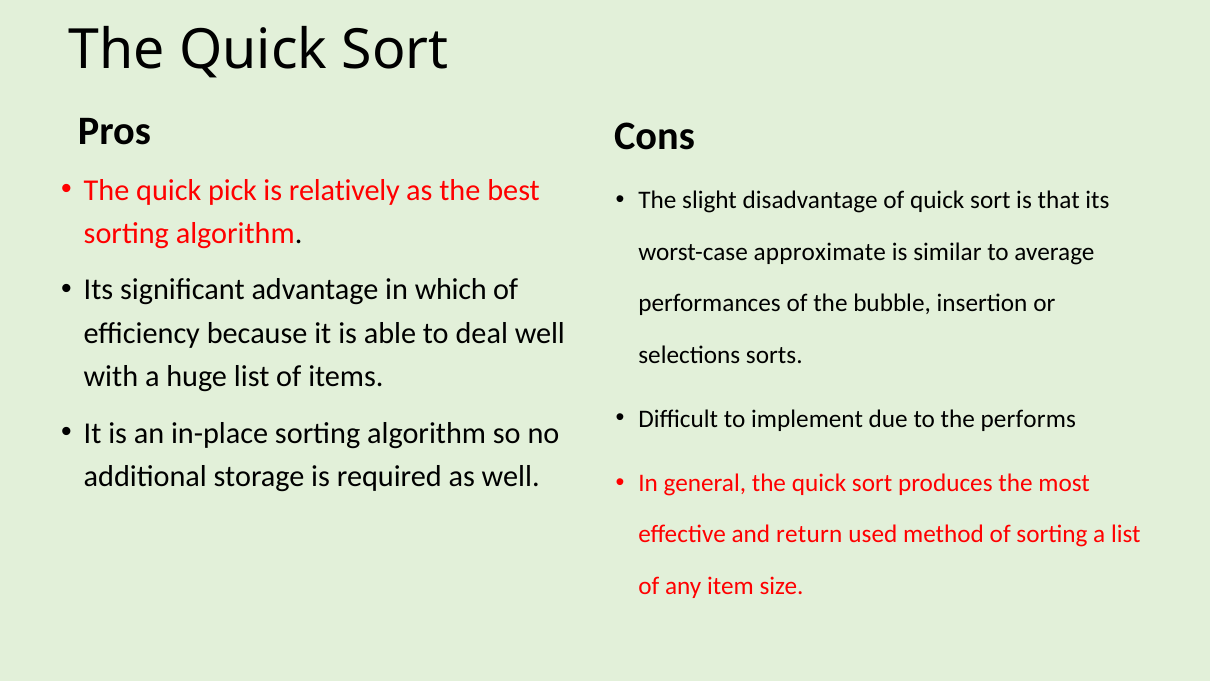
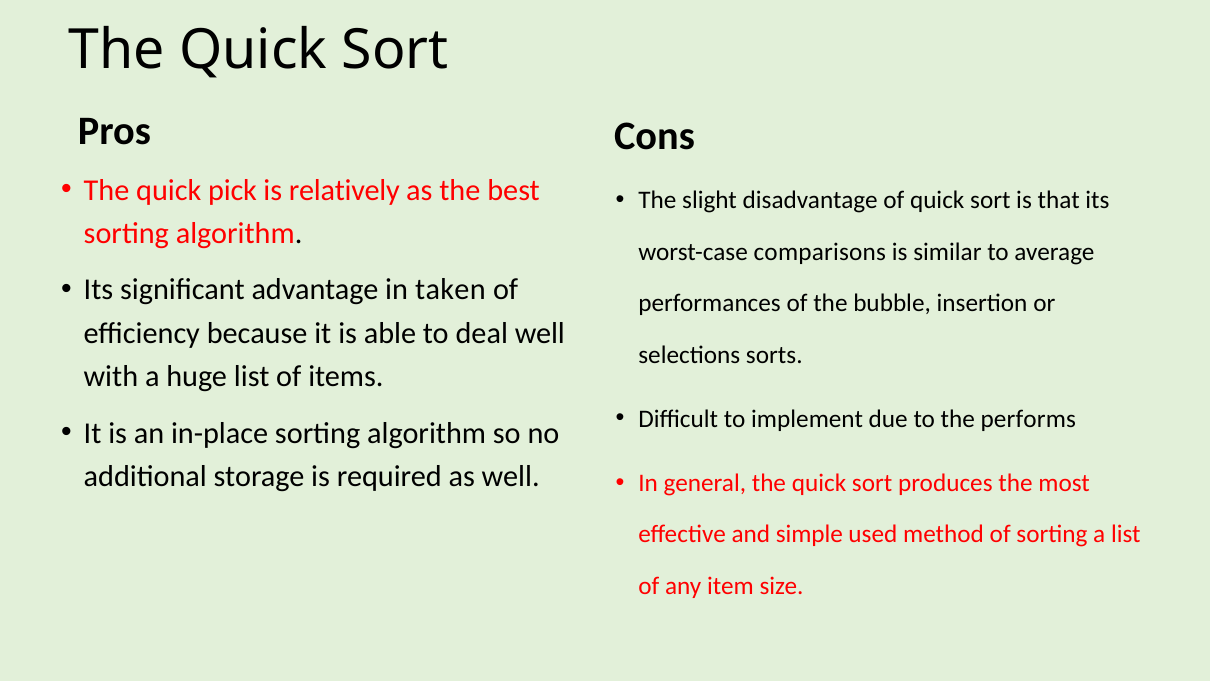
approximate: approximate -> comparisons (820, 252)
which: which -> taken (450, 290)
return: return -> simple (809, 534)
